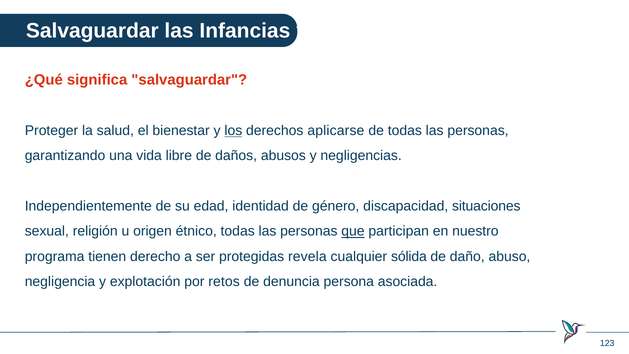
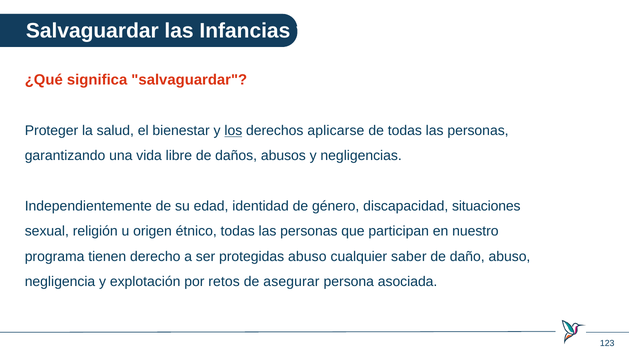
que underline: present -> none (353, 231)
protegidas revela: revela -> abuso (307, 256)
sólida: sólida -> saber (409, 256)
denuncia: denuncia -> asegurar (291, 281)
